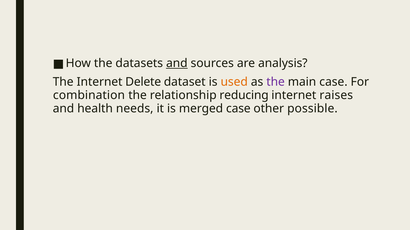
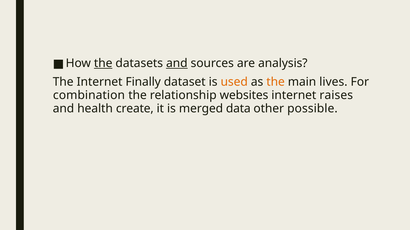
the underline: none -> present (103, 63)
Delete: Delete -> Finally (143, 82)
the colour: purple -> orange (276, 82)
main case: case -> lives (333, 82)
reducing: reducing -> websites (244, 96)
needs: needs -> create (135, 109)
merged case: case -> data (238, 109)
